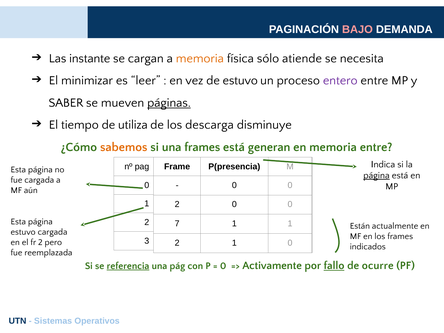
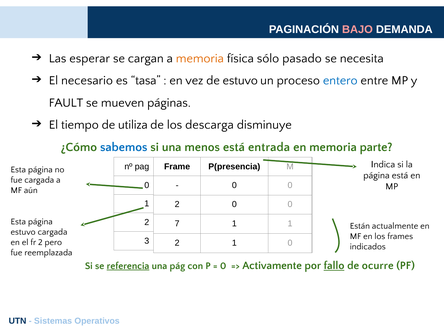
instante: instante -> esperar (90, 58)
atiende: atiende -> pasado (302, 58)
minimizar: minimizar -> necesario (87, 81)
leer: leer -> tasa (146, 81)
entero colour: purple -> blue (340, 81)
SABER: SABER -> FAULT (66, 103)
páginas underline: present -> none (169, 103)
sabemos colour: orange -> blue (124, 147)
una frames: frames -> menos (202, 147)
generan: generan -> entrada (269, 147)
memoria entre: entre -> parte (376, 147)
página underline: present -> none (376, 175)
